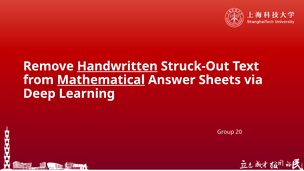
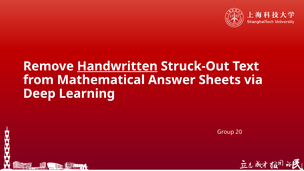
Mathematical underline: present -> none (101, 80)
